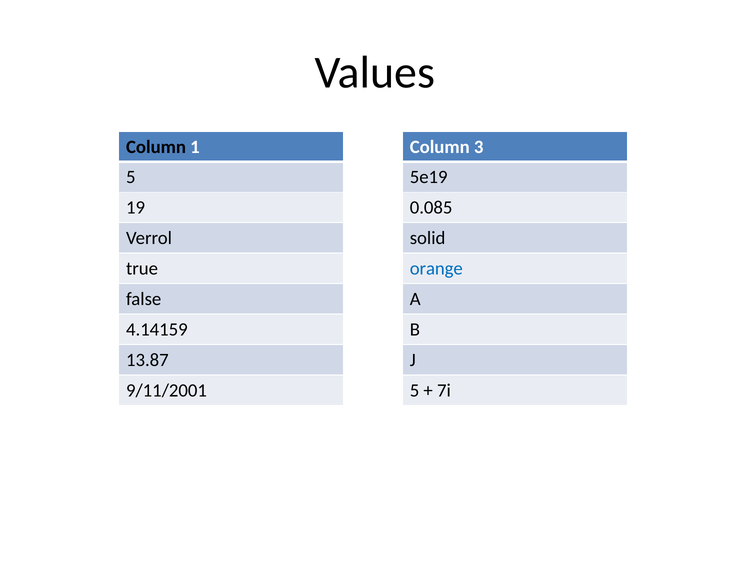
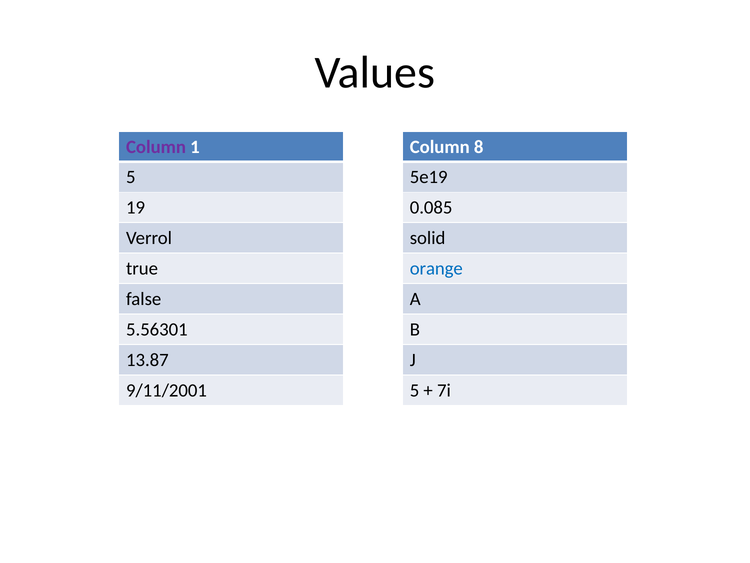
Column colour: black -> purple (156, 147)
3: 3 -> 8 (479, 147)
4.14159: 4.14159 -> 5.56301 (157, 329)
